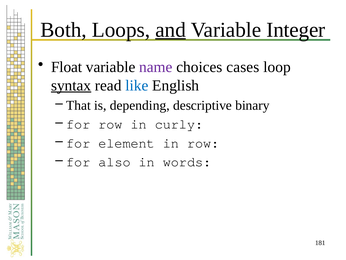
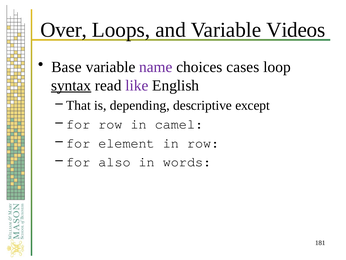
Both: Both -> Over (64, 30)
and underline: present -> none (171, 30)
Integer: Integer -> Videos (296, 30)
Float: Float -> Base (66, 67)
like colour: blue -> purple (137, 85)
binary: binary -> except (253, 105)
curly: curly -> camel (179, 124)
